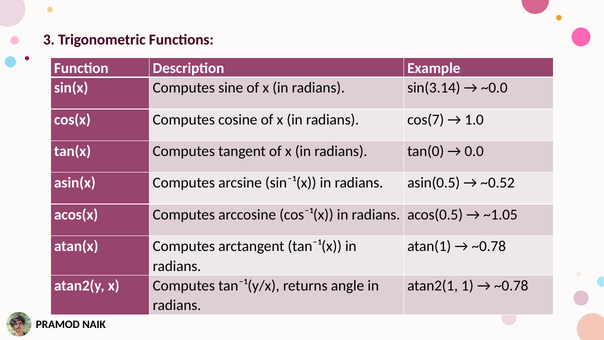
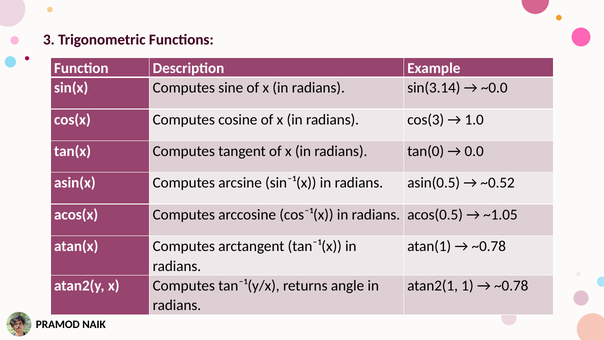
cos(7: cos(7 -> cos(3 (426, 120)
